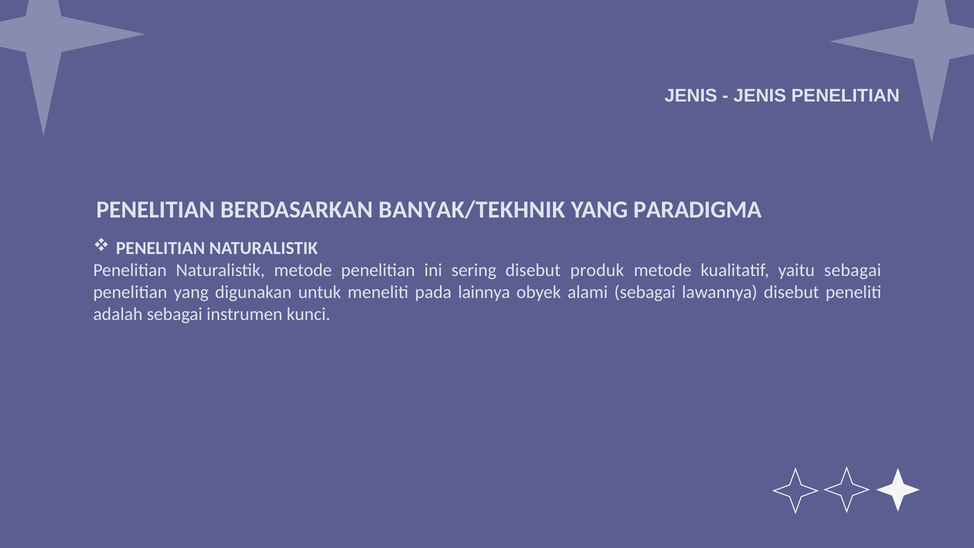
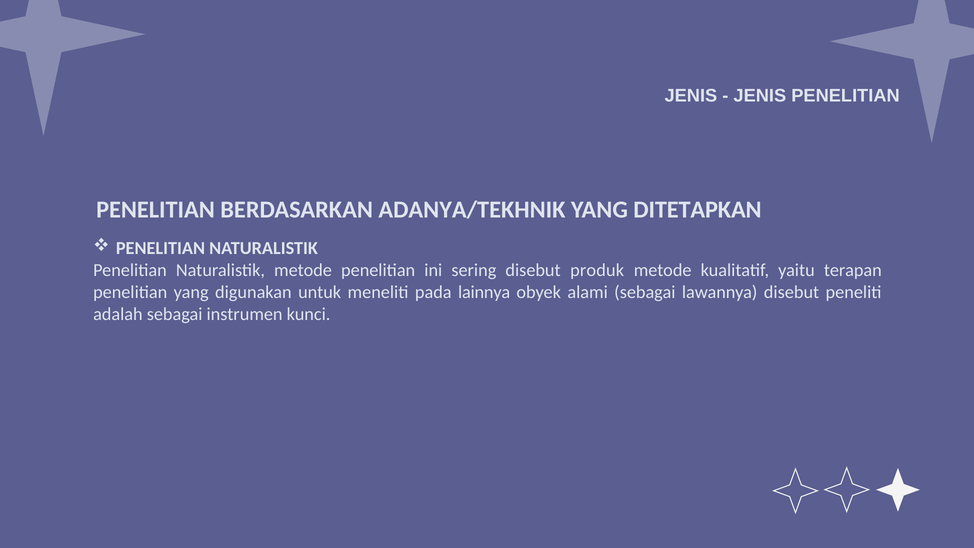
BANYAK/TEKHNIK: BANYAK/TEKHNIK -> ADANYA/TEKHNIK (472, 210)
YANG PARADIGMA: PARADIGMA -> DITETAPKAN (697, 210)
yaitu sebagai: sebagai -> terapan (853, 270)
